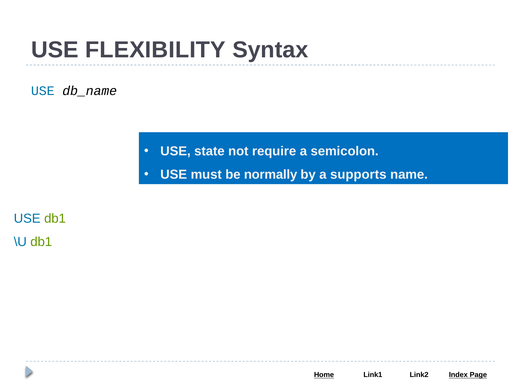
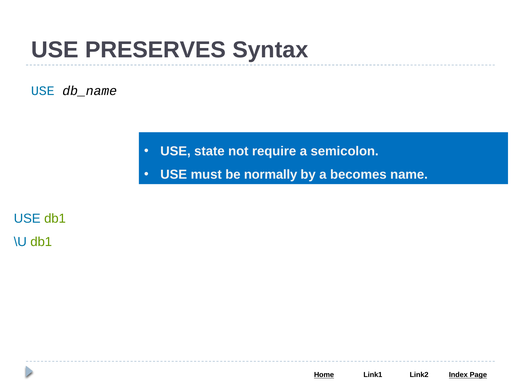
FLEXIBILITY: FLEXIBILITY -> PRESERVES (156, 50)
supports: supports -> becomes (358, 175)
